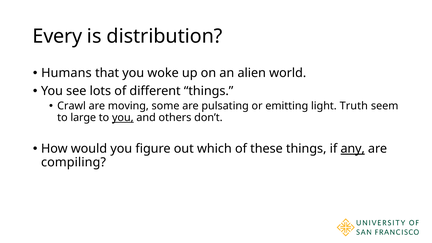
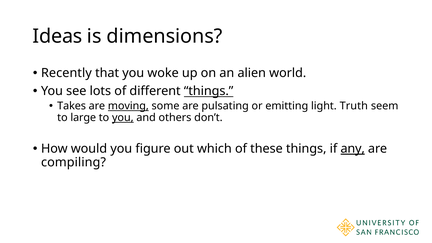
Every: Every -> Ideas (57, 36)
distribution: distribution -> dimensions (165, 36)
Humans: Humans -> Recently (66, 73)
things underline: none -> present (209, 91)
Crawl: Crawl -> Takes (72, 106)
moving underline: none -> present (128, 106)
